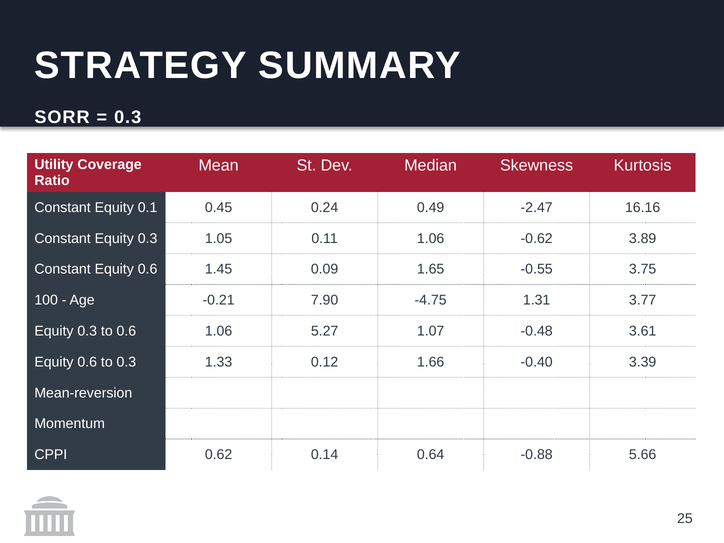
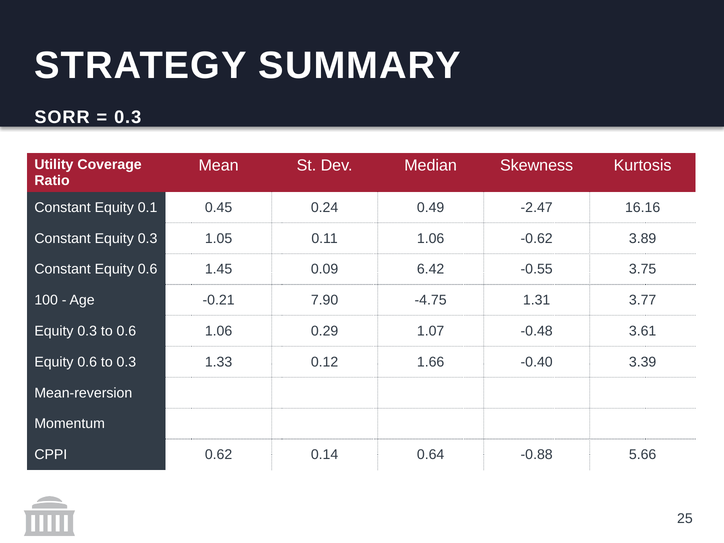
1.65: 1.65 -> 6.42 (431, 269)
5.27: 5.27 -> 0.29 (325, 331)
